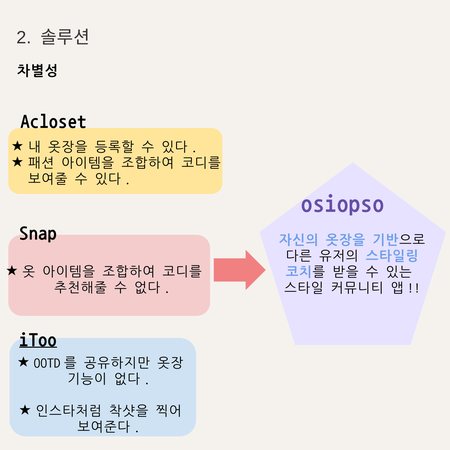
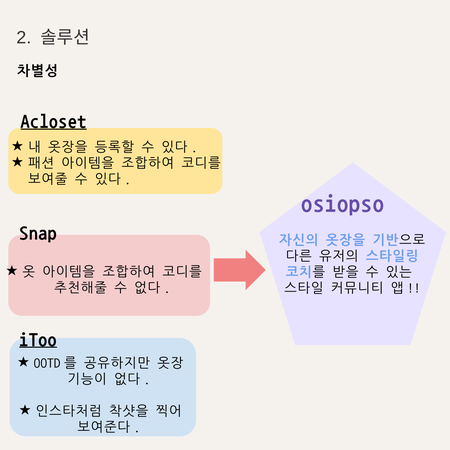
Acloset underline: none -> present (54, 121)
